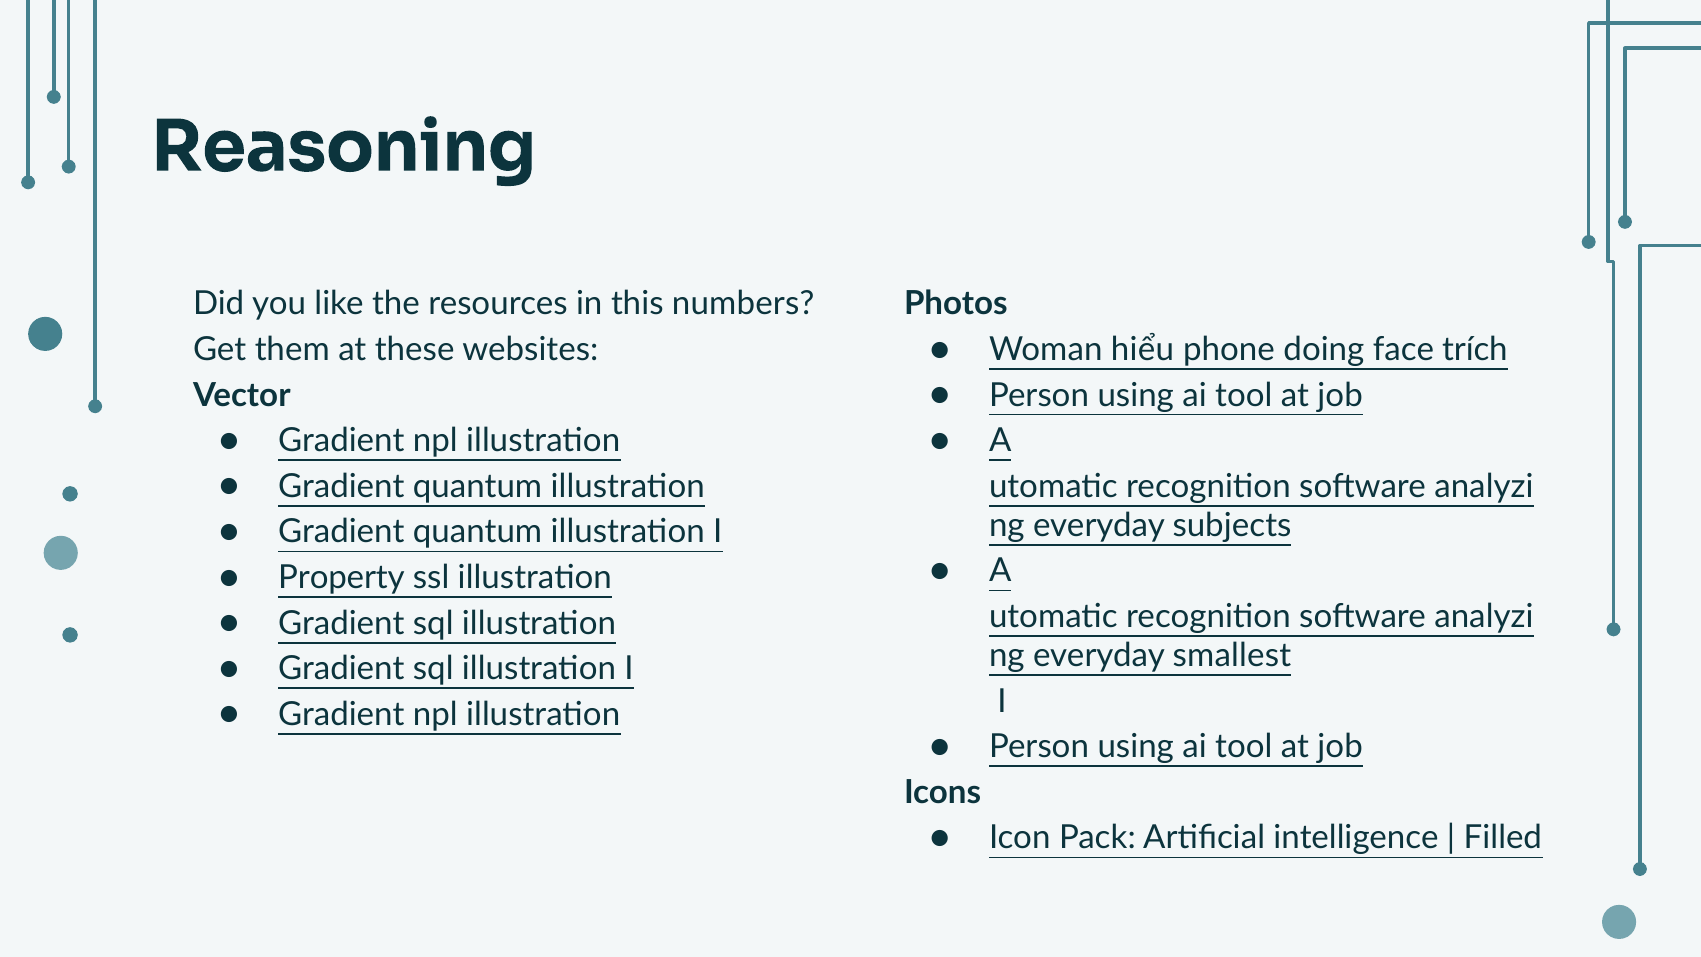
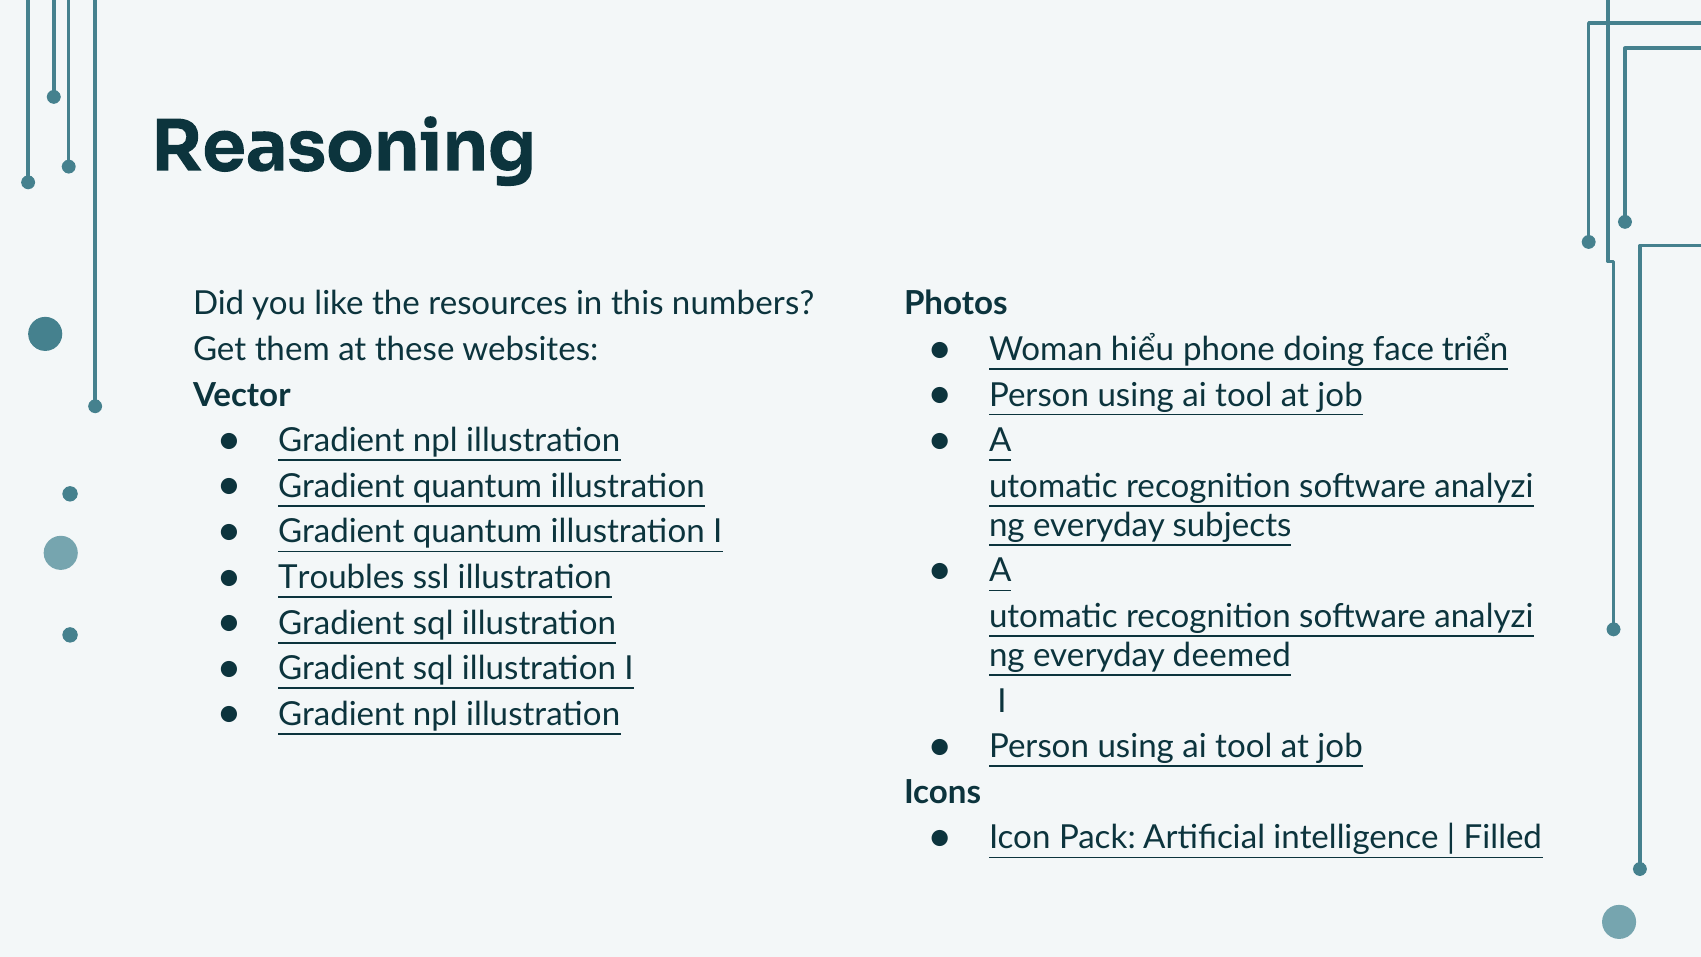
trích: trích -> triển (1475, 350)
Property: Property -> Troubles (341, 578)
smallest: smallest -> deemed (1232, 655)
